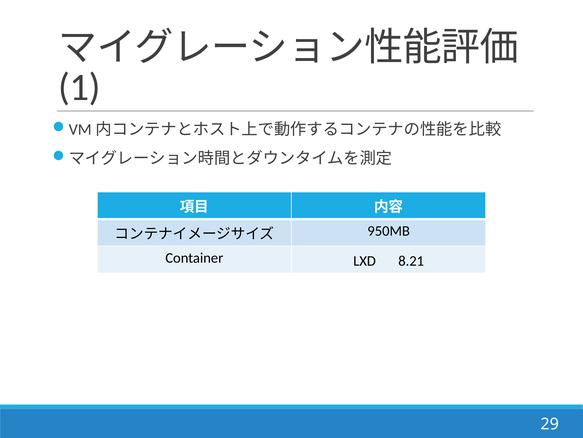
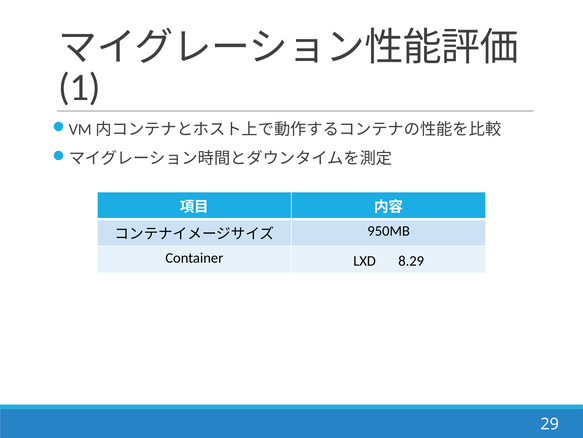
8.21: 8.21 -> 8.29 (411, 261)
